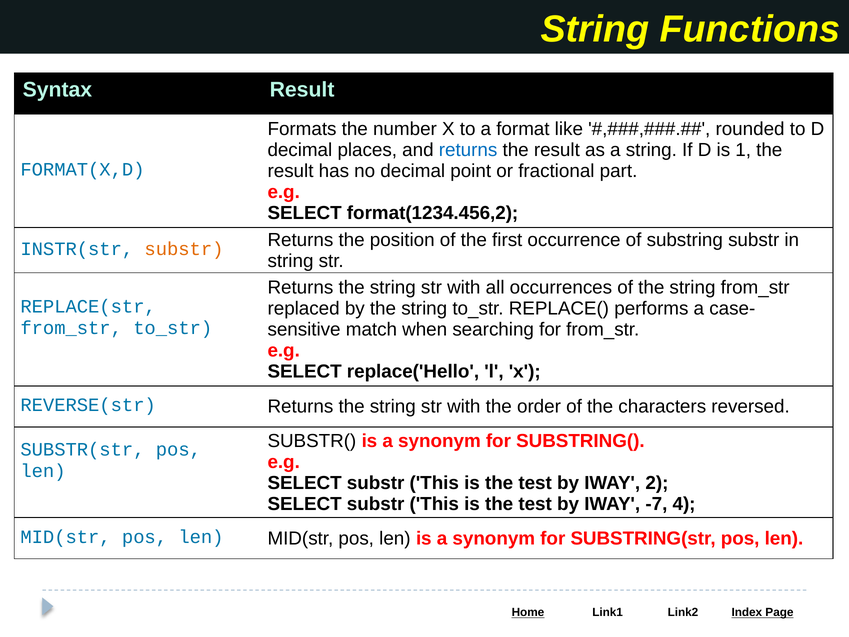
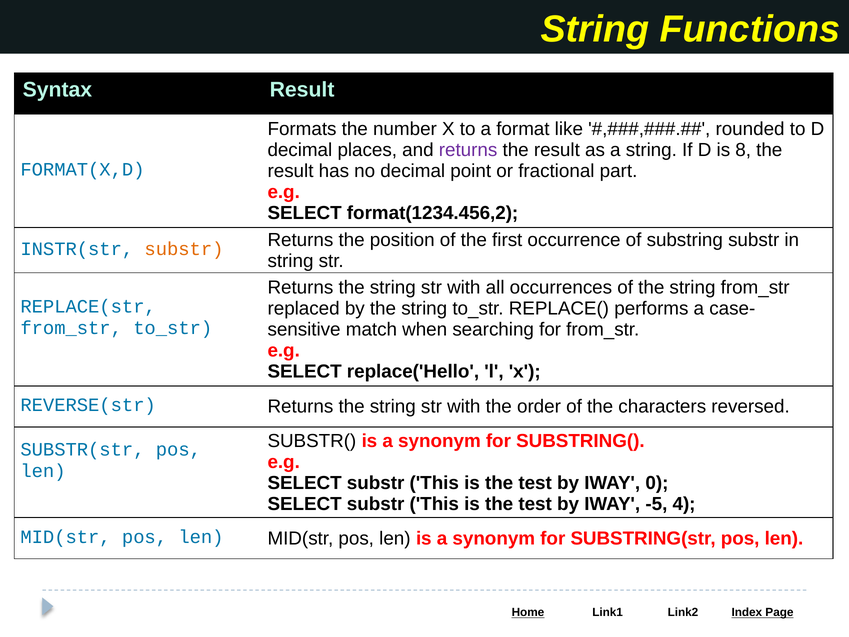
returns colour: blue -> purple (468, 150)
1: 1 -> 8 (743, 150)
2: 2 -> 0 (657, 483)
-7: -7 -> -5 (656, 504)
